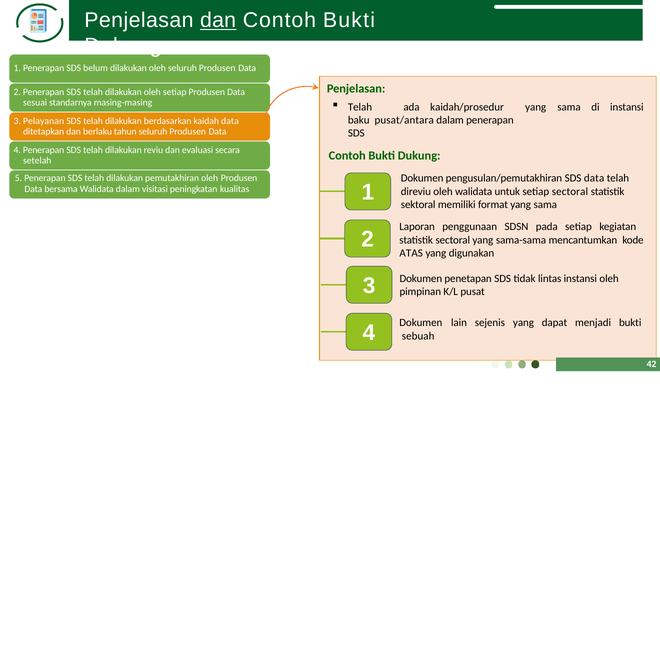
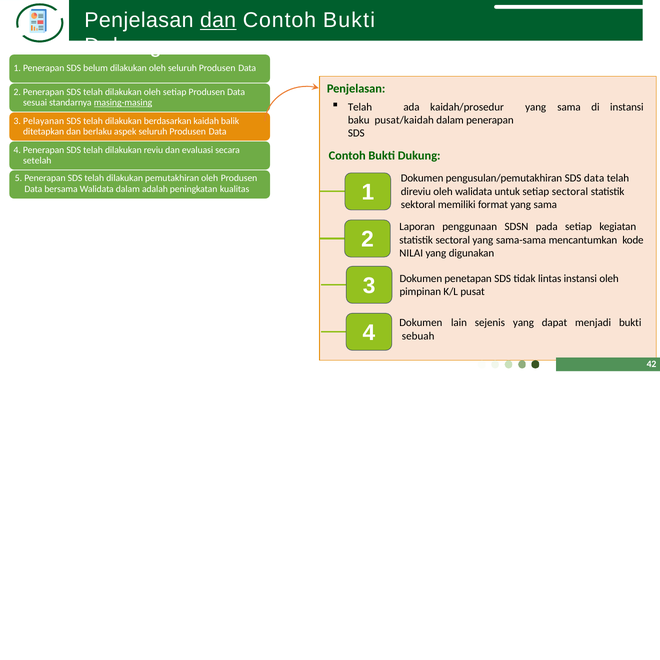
masing-masing underline: none -> present (123, 103)
pusat/antara: pusat/antara -> pusat/kaidah (404, 120)
kaidah data: data -> balik (230, 121)
tahun: tahun -> aspek (125, 132)
visitasi: visitasi -> adalah (155, 189)
ATAS: ATAS -> NILAI (411, 253)
